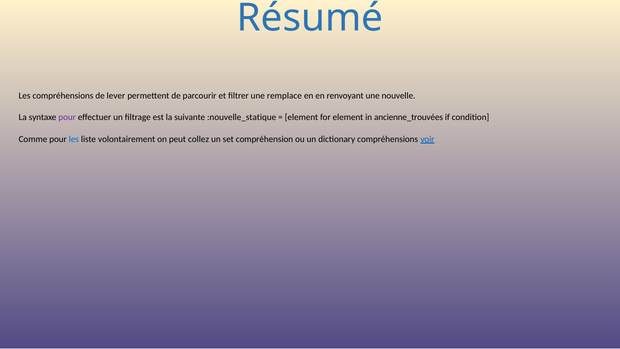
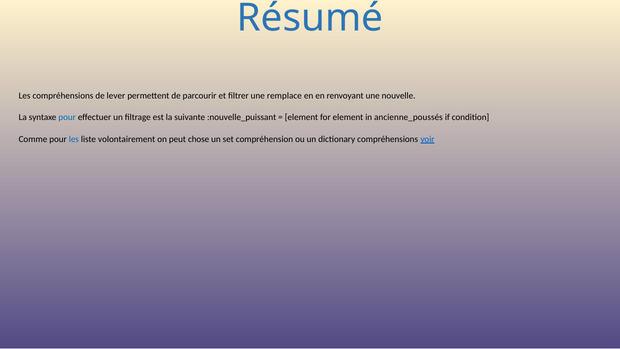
pour colour: purple -> blue (67, 117)
:nouvelle_statique: :nouvelle_statique -> :nouvelle_puissant (242, 117)
ancienne_trouvées: ancienne_trouvées -> ancienne_poussés (408, 117)
collez: collez -> chose (199, 139)
